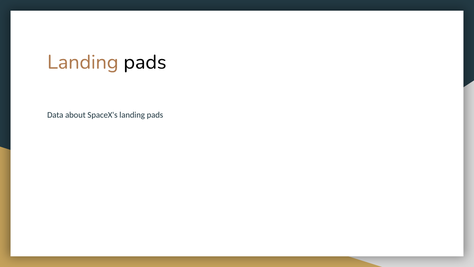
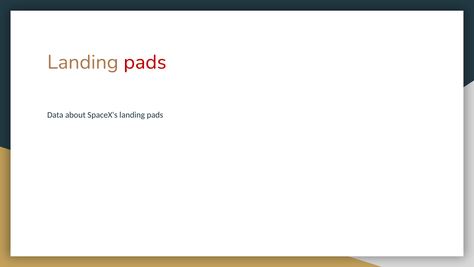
pads colour: black -> red (145, 62)
